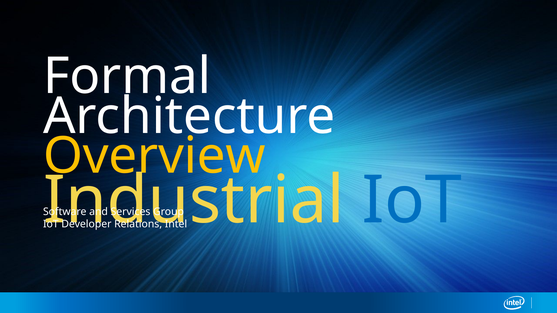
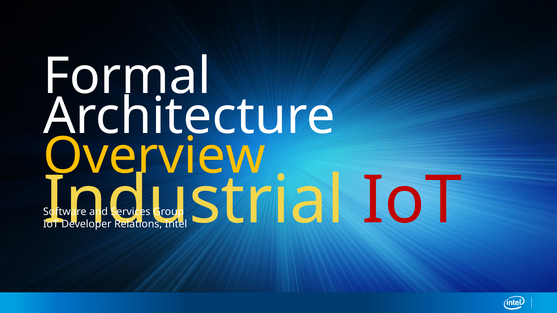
IoT colour: blue -> red (412, 201)
